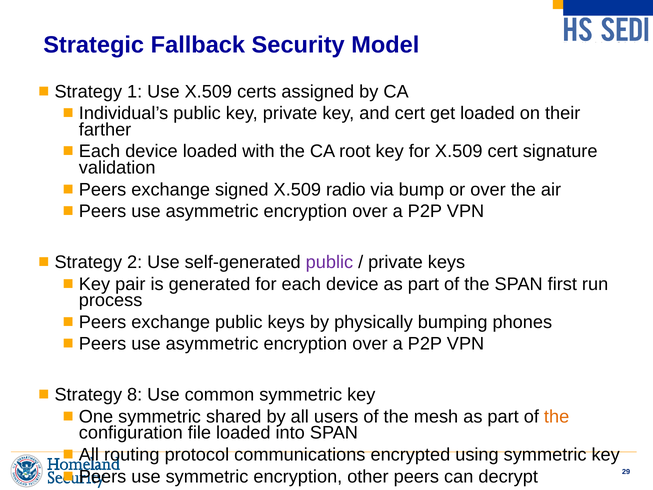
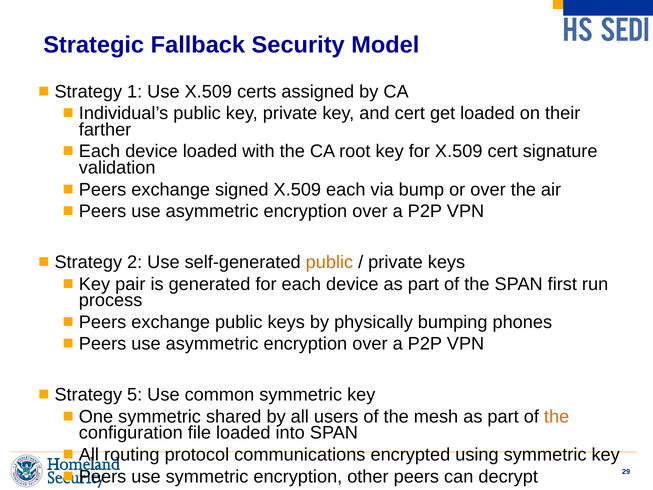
X.509 radio: radio -> each (346, 190)
public colour: purple -> orange (329, 262)
8: 8 -> 5 (135, 395)
